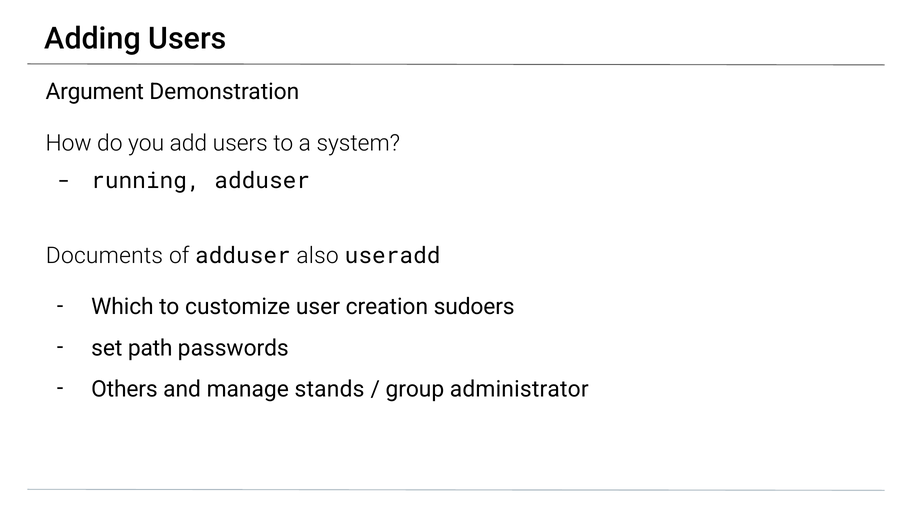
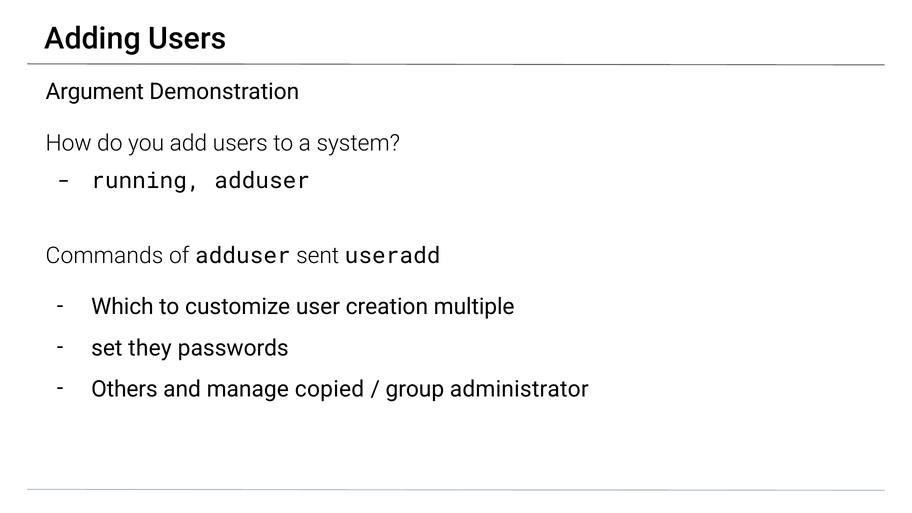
Documents: Documents -> Commands (104, 256)
also: also -> sent (318, 256)
sudoers: sudoers -> multiple (474, 307)
path: path -> they (150, 348)
stands: stands -> copied (330, 389)
